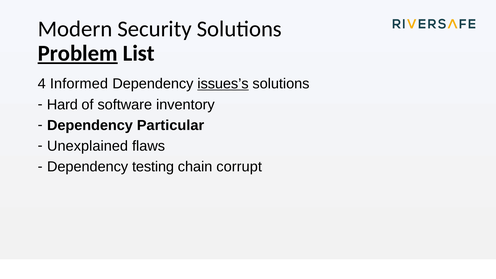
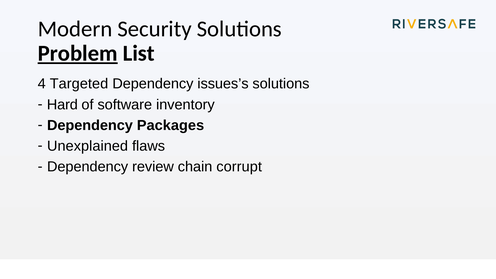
Informed: Informed -> Targeted (79, 84)
issues’s underline: present -> none (223, 84)
Particular: Particular -> Packages (171, 125)
testing: testing -> review (153, 167)
